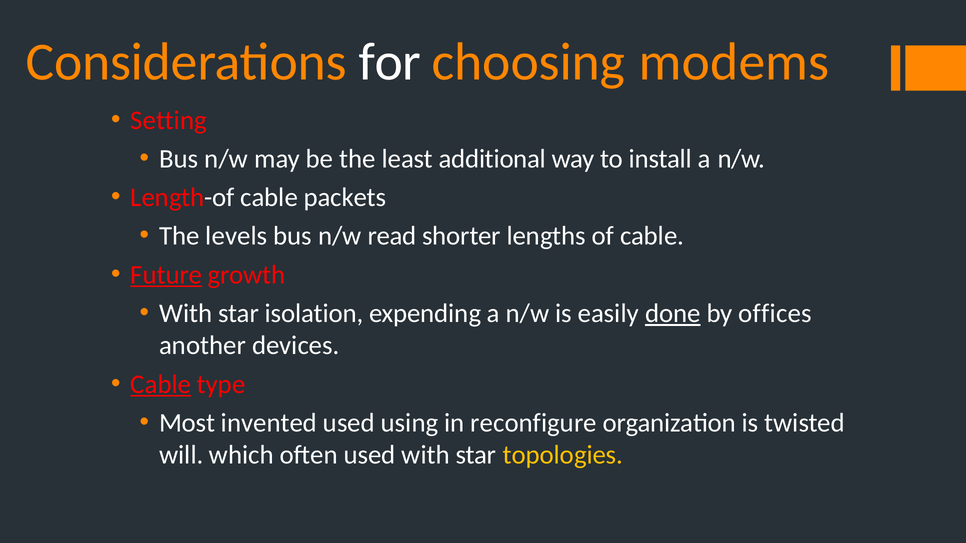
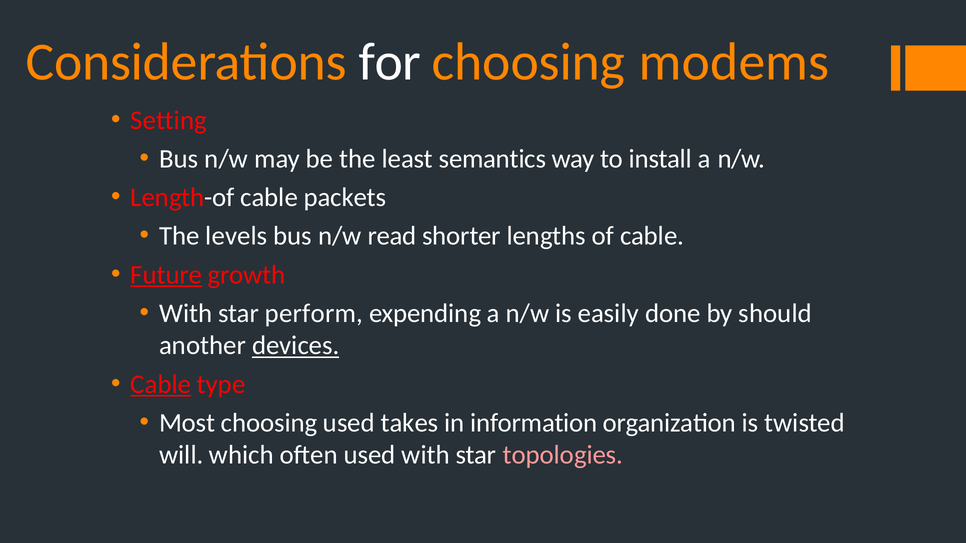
additional: additional -> semantics (492, 159)
isolation: isolation -> perform (314, 314)
done underline: present -> none (673, 314)
offices: offices -> should (775, 314)
devices underline: none -> present (296, 346)
Most invented: invented -> choosing (269, 423)
using: using -> takes (410, 423)
reconfigure: reconfigure -> information (534, 423)
topologies colour: yellow -> pink (563, 455)
